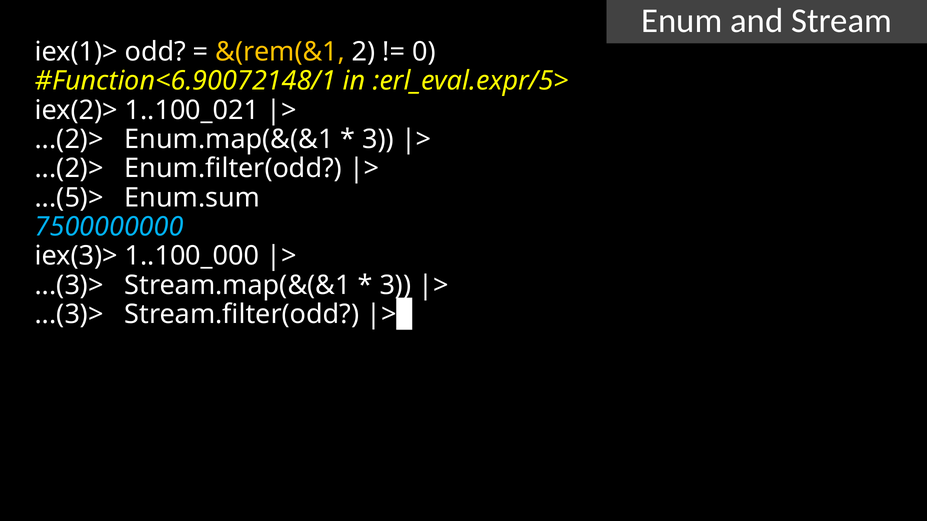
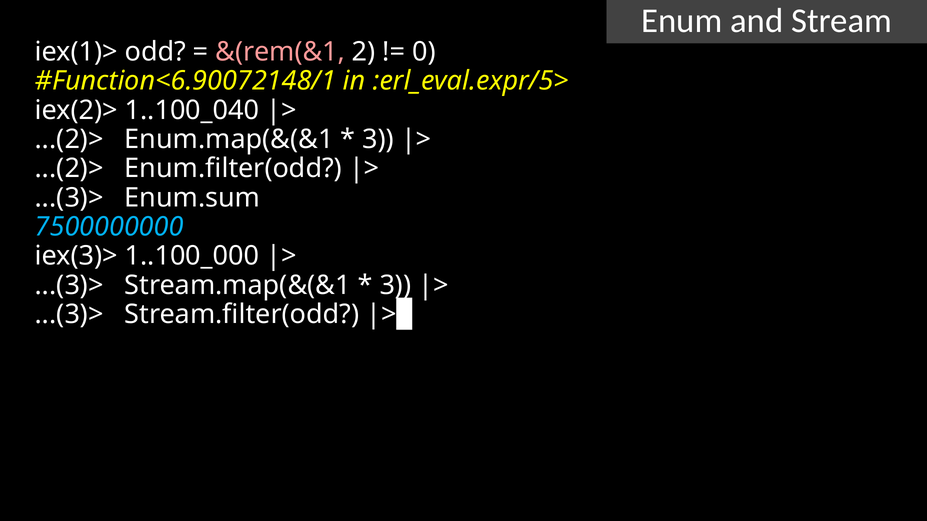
&(rem(&1 colour: yellow -> pink (280, 52)
1..100_021: 1..100_021 -> 1..100_040 (192, 110)
...(5)>: ...(5)> -> ...(3)> (69, 198)
